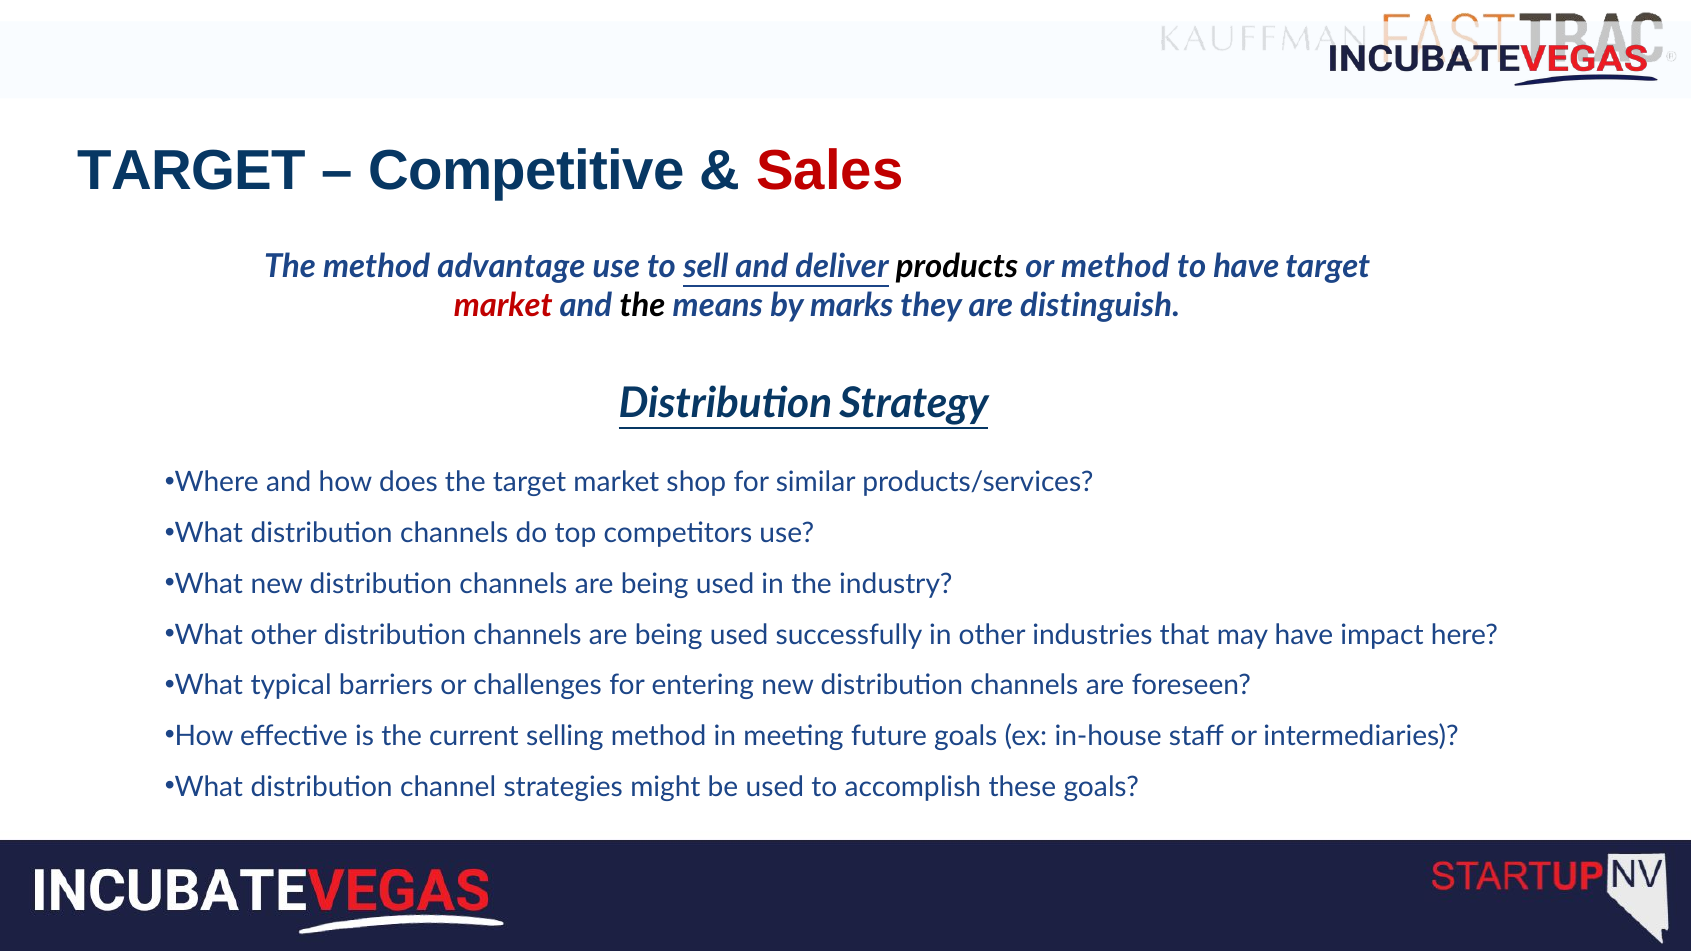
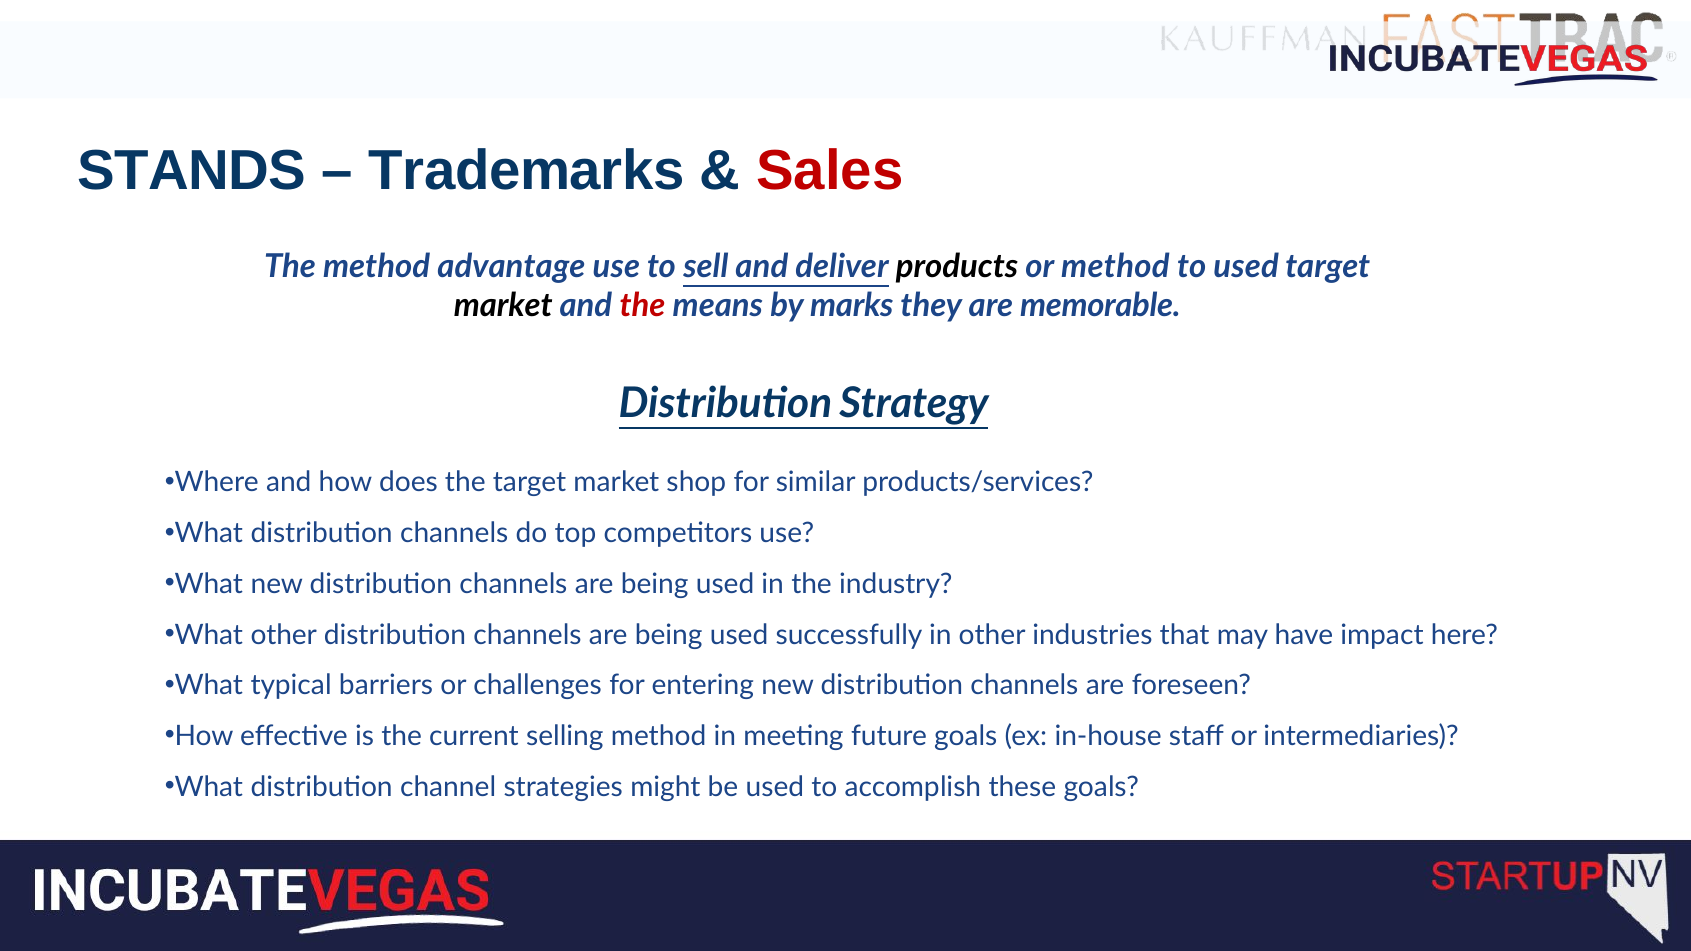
TARGET: TARGET -> STANDS (192, 171)
Competitive: Competitive -> Trademarks (527, 171)
to have: have -> used (1246, 266)
market colour: red -> black (503, 306)
the colour: black -> red (643, 306)
distinguish: distinguish -> memorable (1100, 306)
